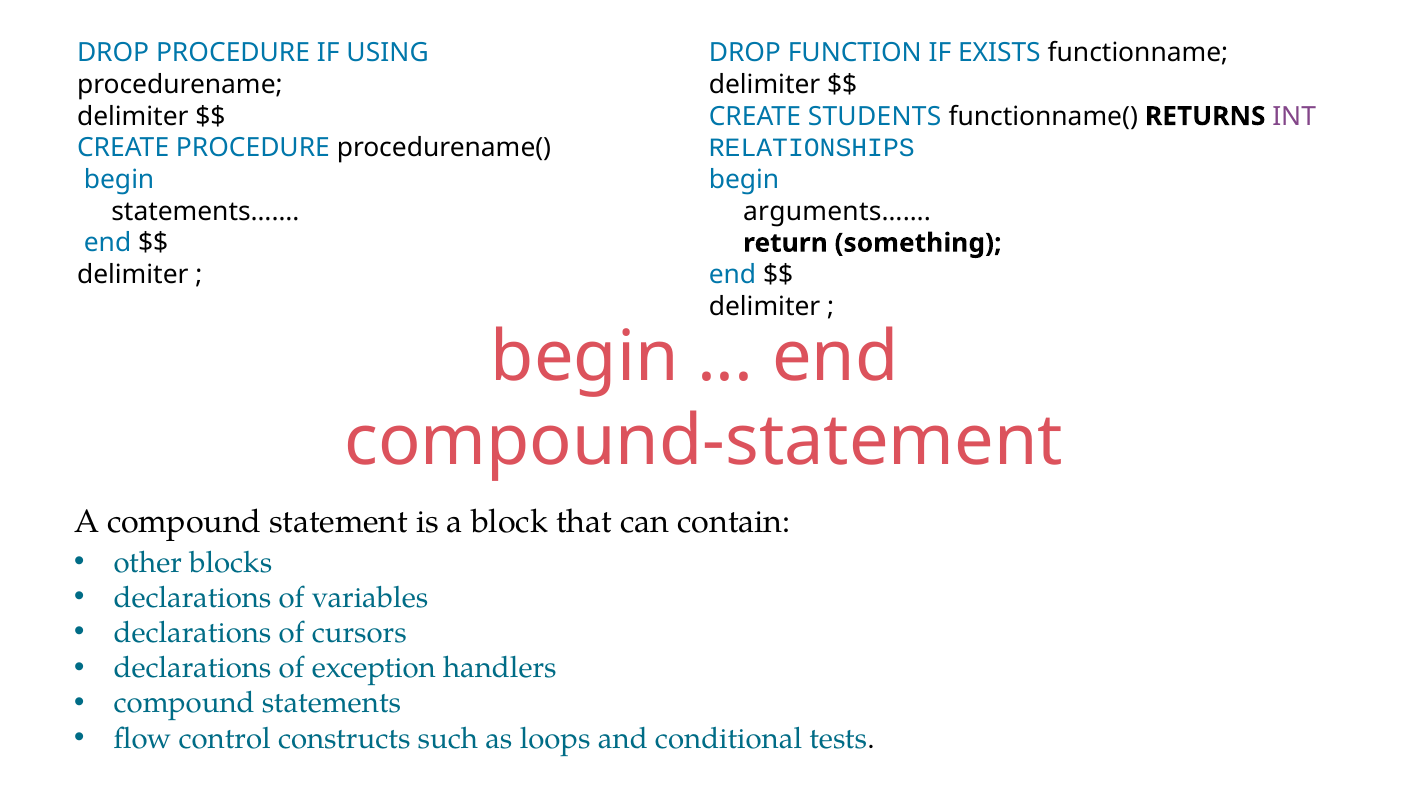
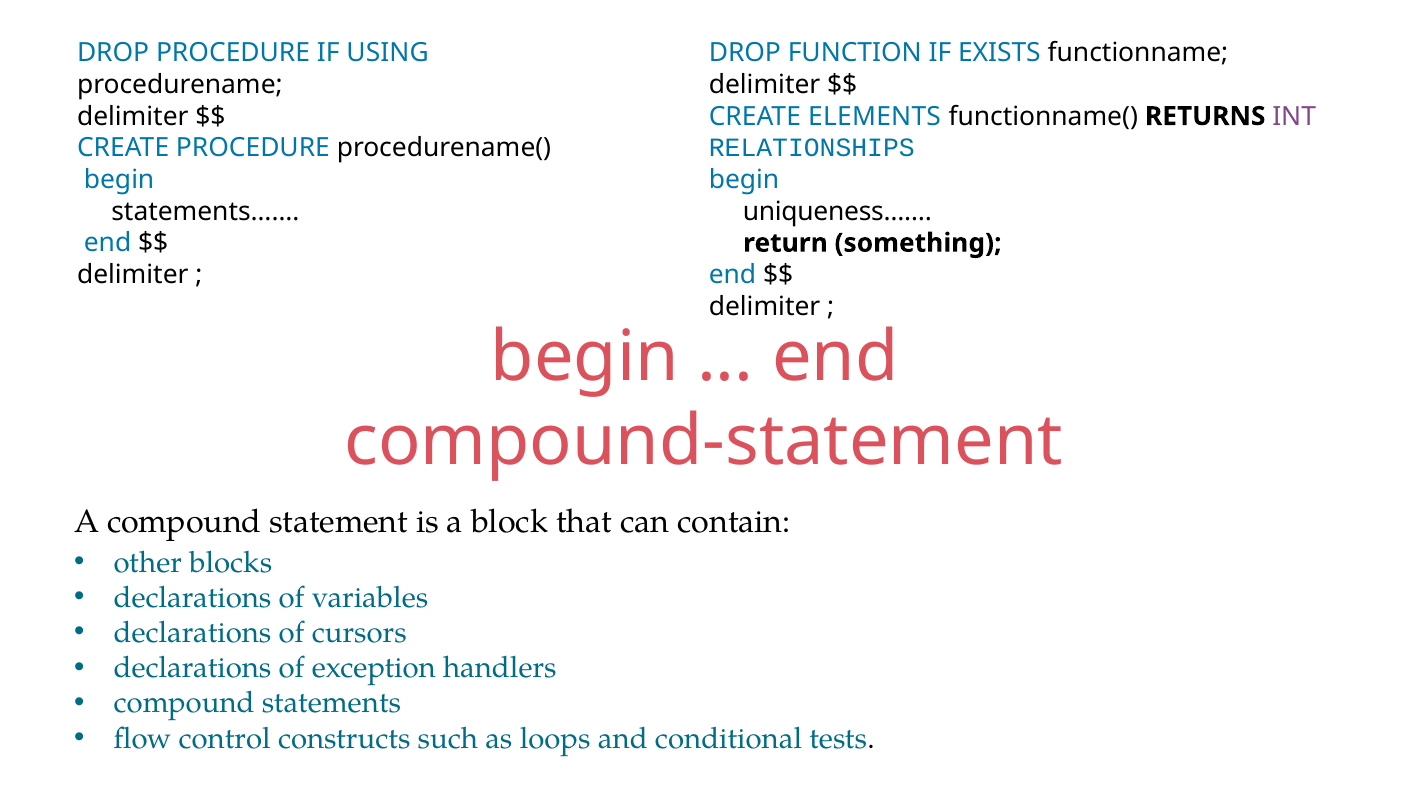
STUDENTS: STUDENTS -> ELEMENTS (875, 116)
arguments……: arguments…… -> uniqueness…… (837, 211)
